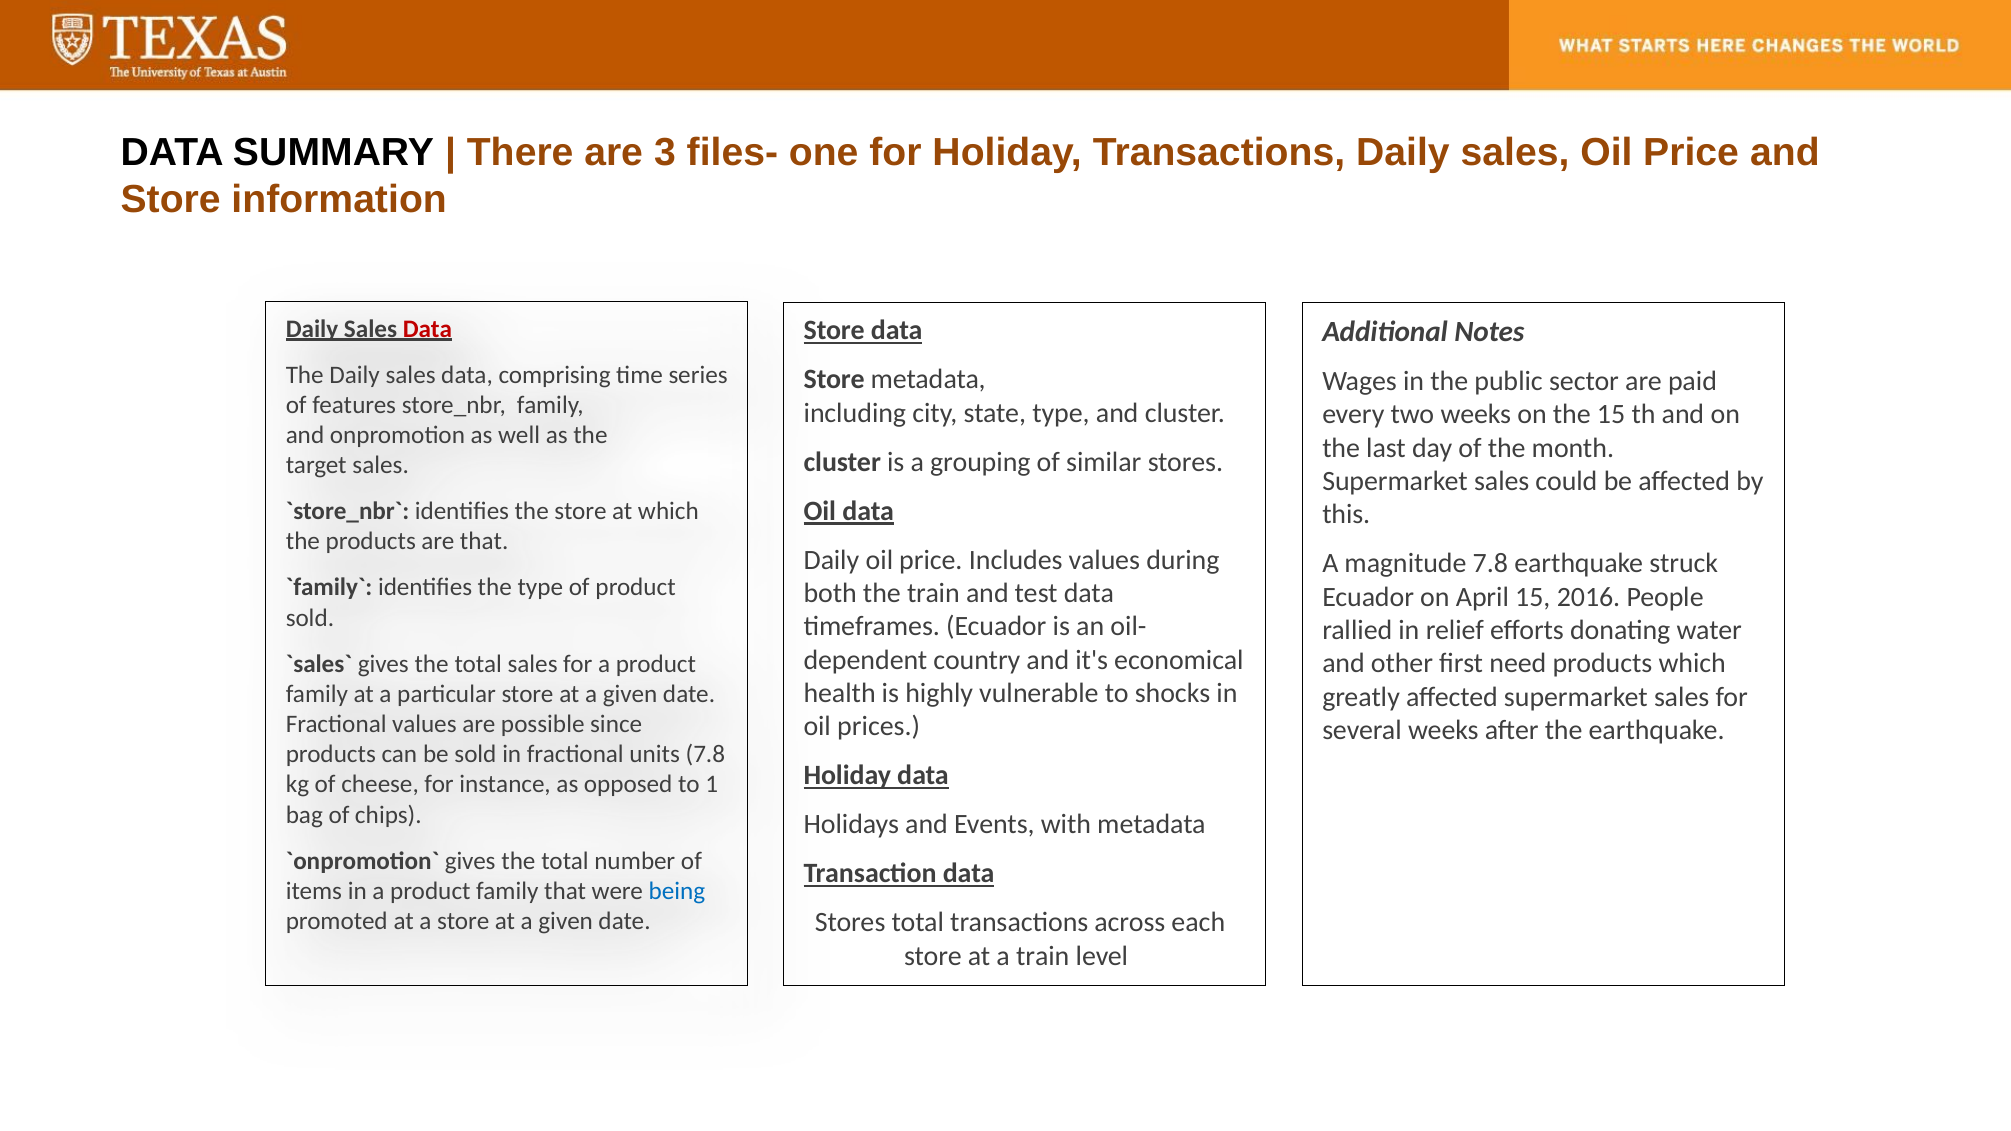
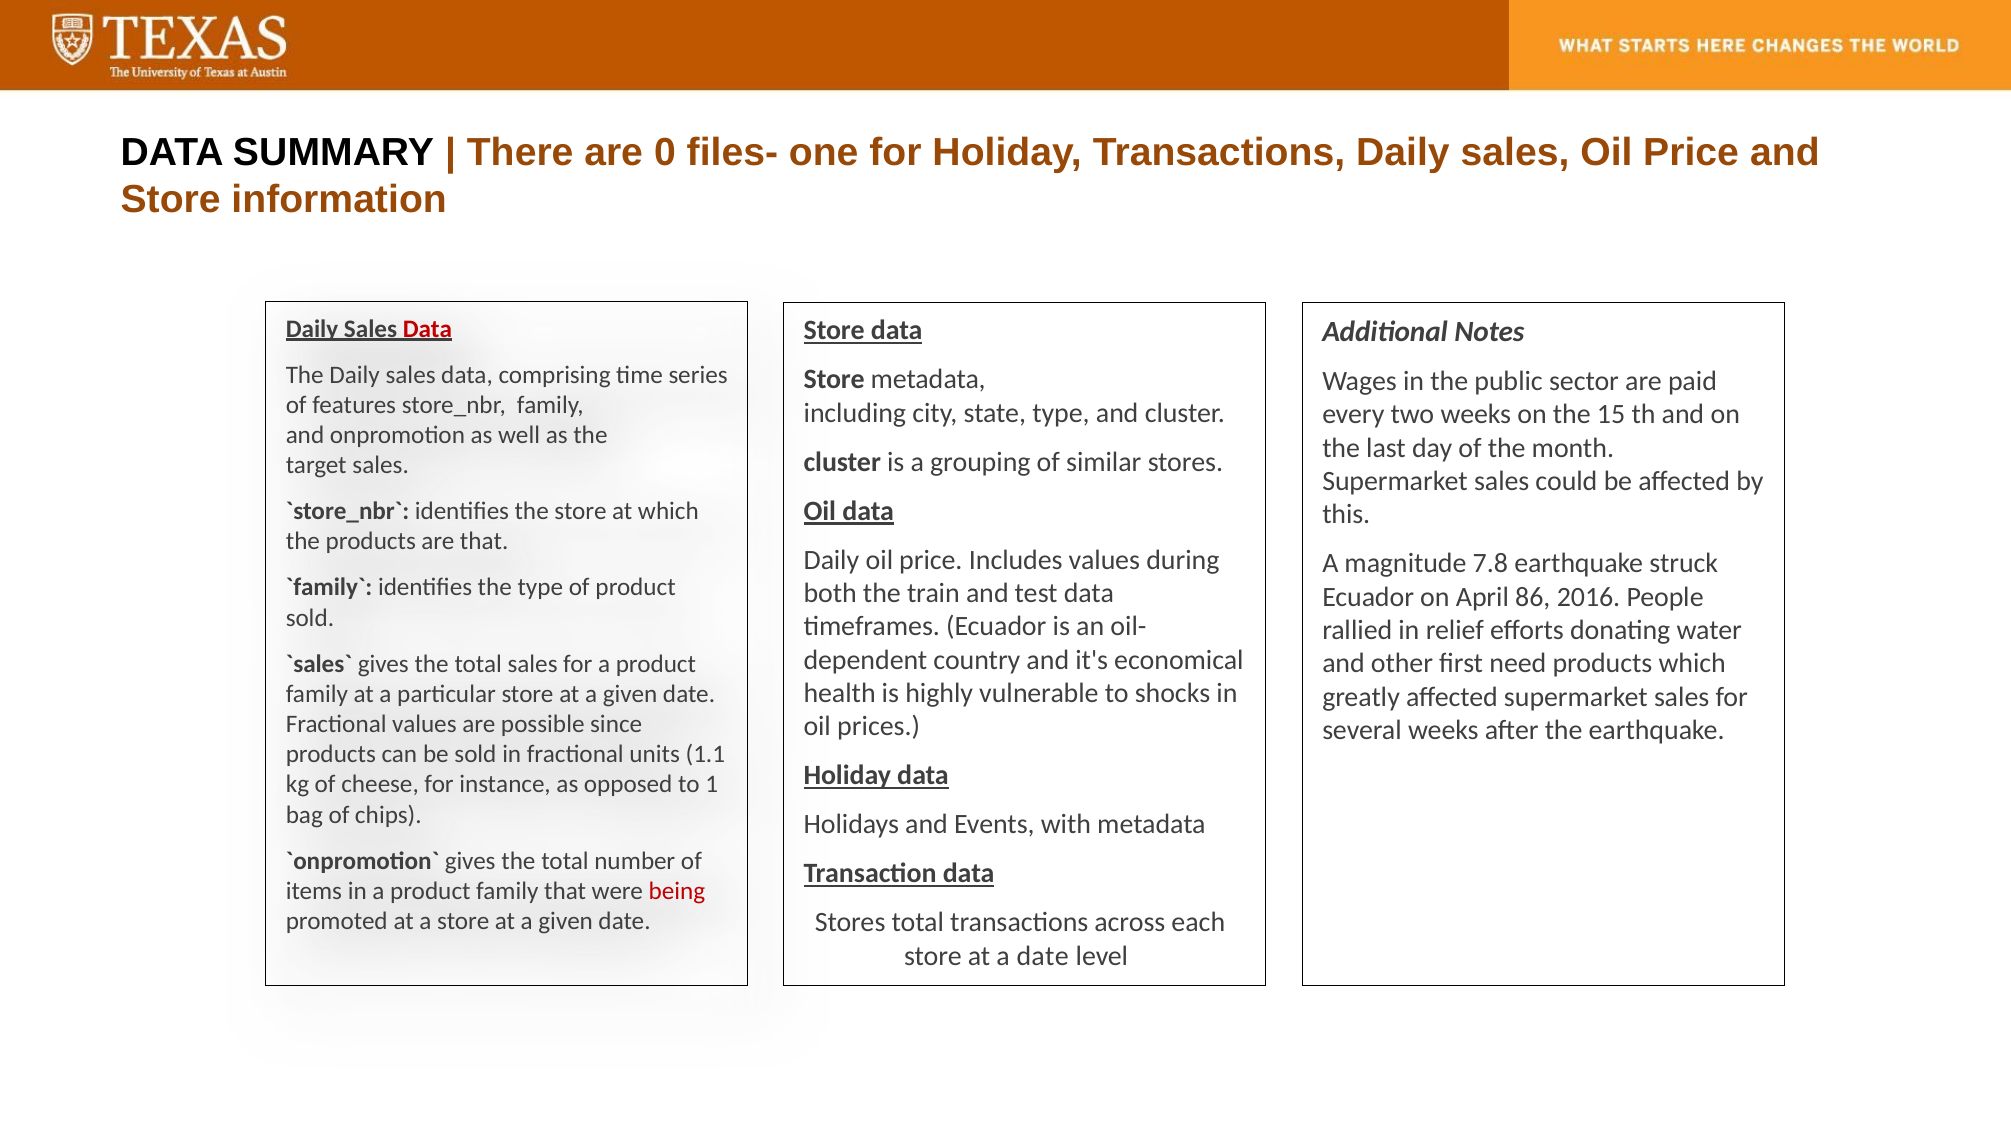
3: 3 -> 0 (665, 153)
April 15: 15 -> 86 (1533, 597)
units 7.8: 7.8 -> 1.1 (705, 755)
being colour: blue -> red (677, 891)
a train: train -> date (1043, 956)
